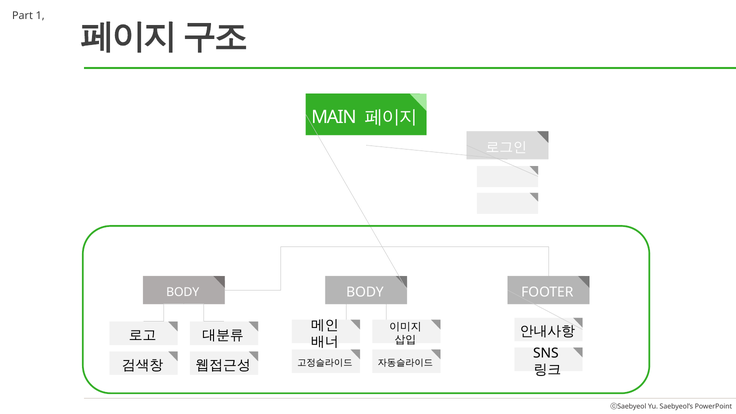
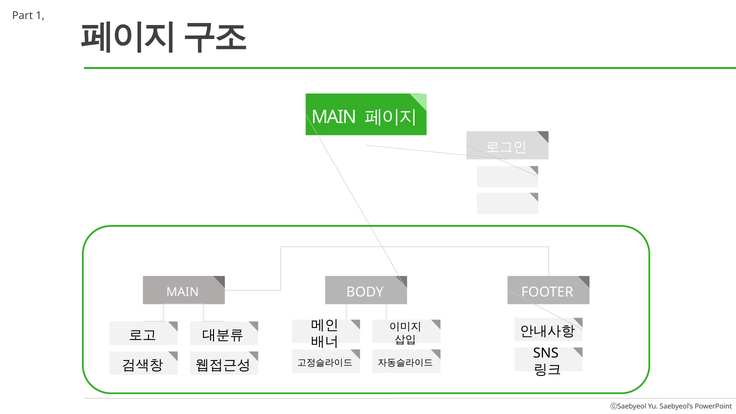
BODY: BODY -> MAIN (183, 292)
